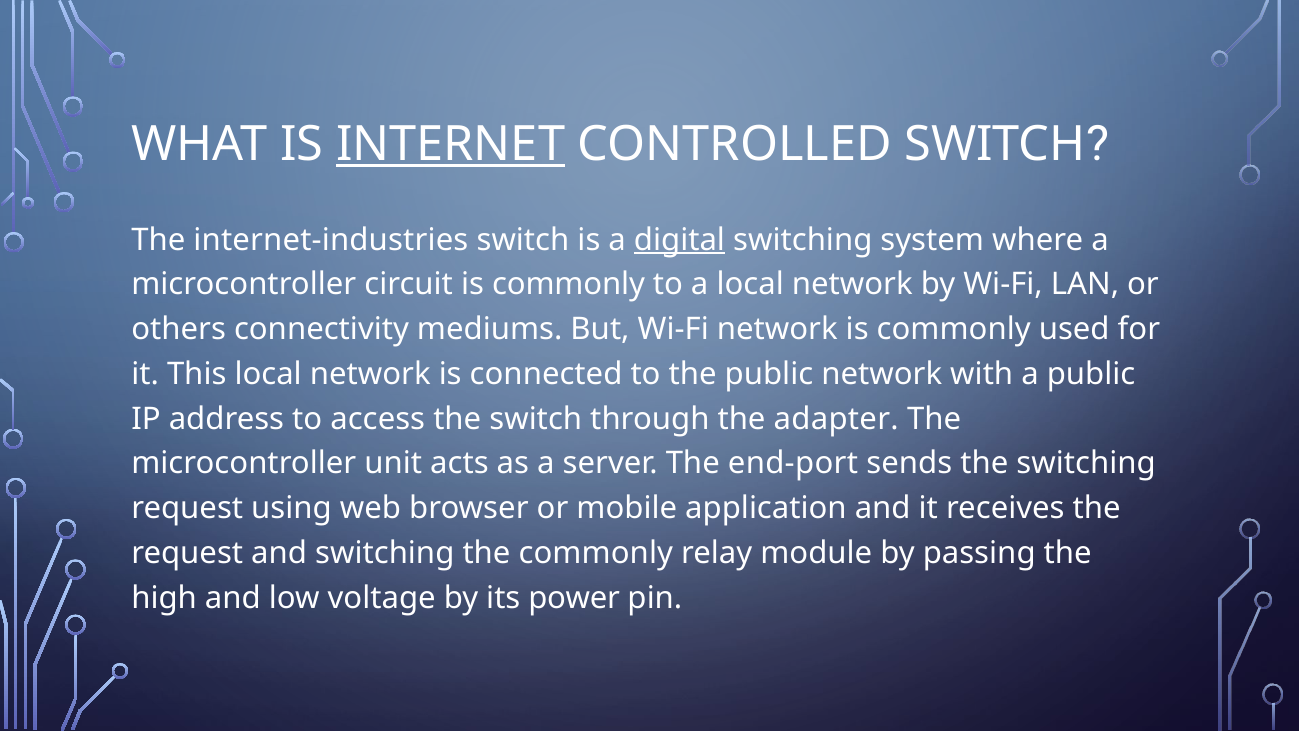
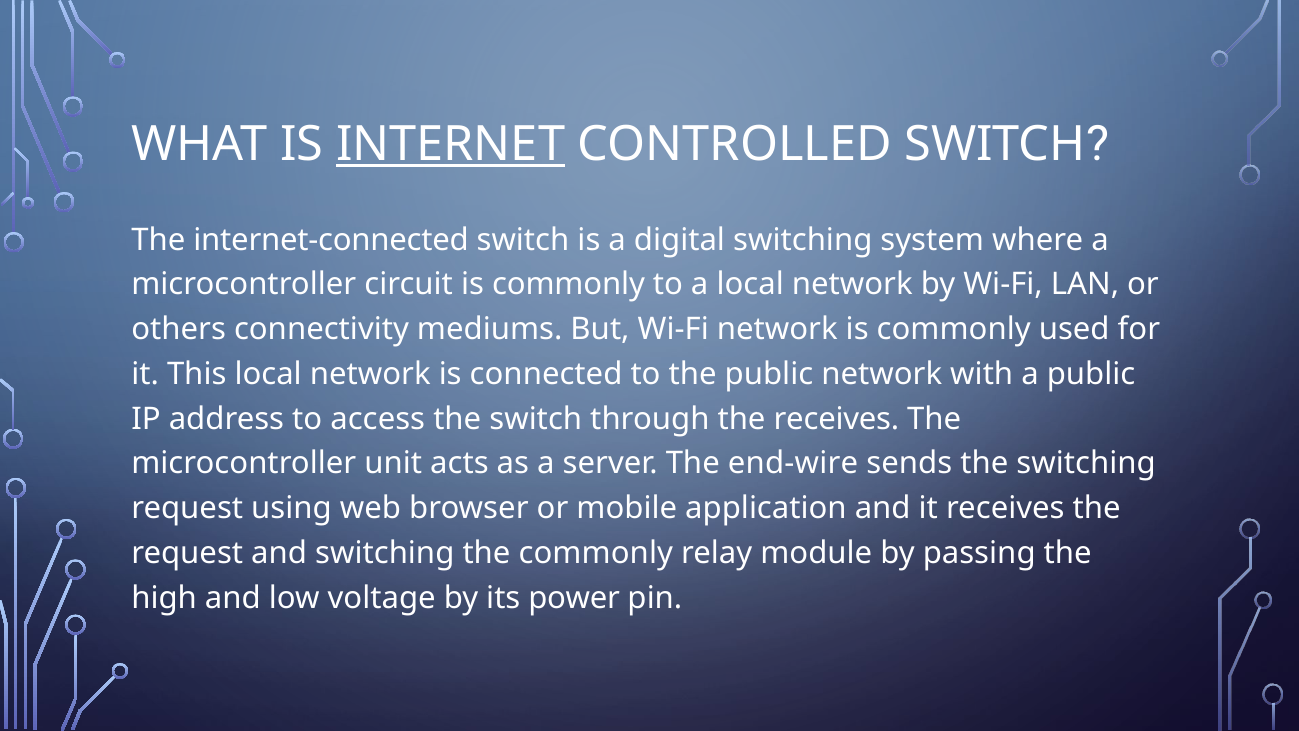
internet-industries: internet-industries -> internet-connected (331, 240)
digital underline: present -> none (680, 240)
the adapter: adapter -> receives (836, 419)
end-port: end-port -> end-wire (793, 464)
